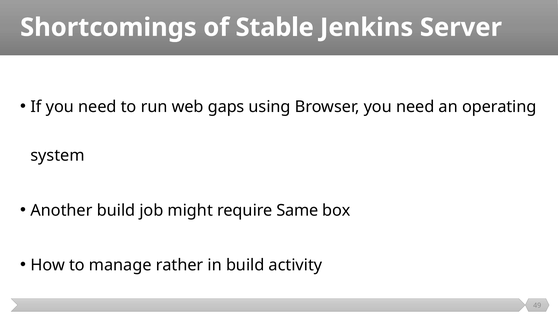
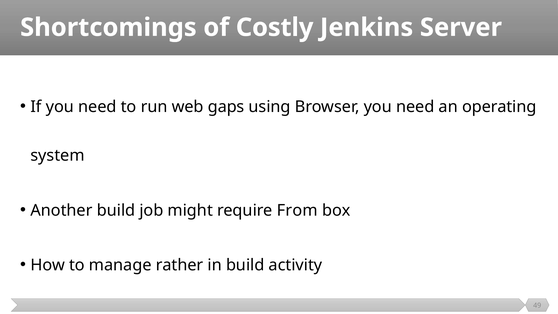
Stable: Stable -> Costly (275, 27)
Same: Same -> From (297, 210)
